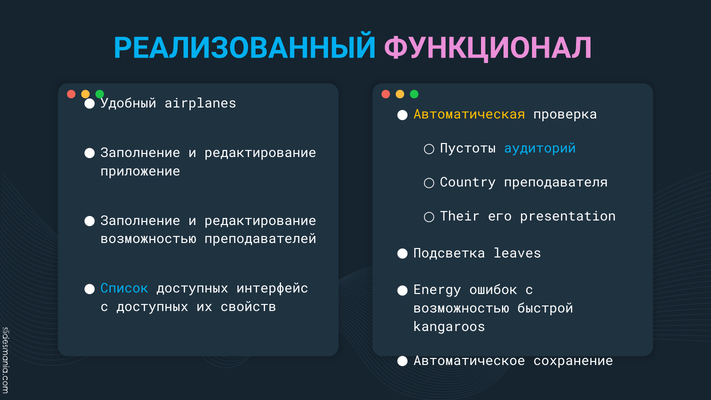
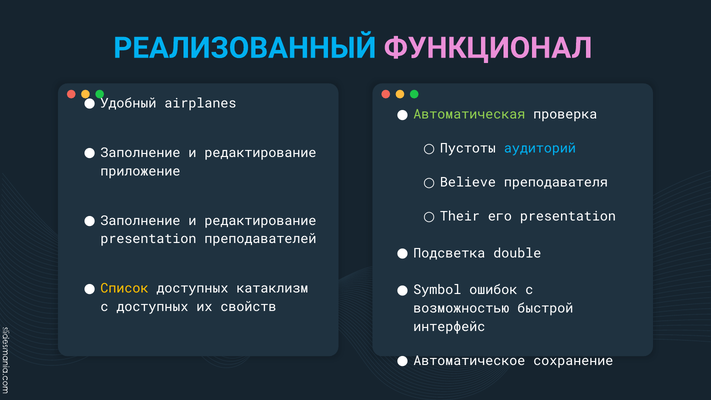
Автоматическая colour: yellow -> light green (469, 115)
Country: Country -> Believe (468, 182)
возможностью: возможностью -> presentation (148, 239)
leaves: leaves -> double (517, 253)
Список colour: light blue -> yellow (124, 288)
интерфейс: интерфейс -> катаклизм (272, 288)
Energy: Energy -> Symbol (437, 290)
kangaroos: kangaroos -> интерфейс (449, 327)
